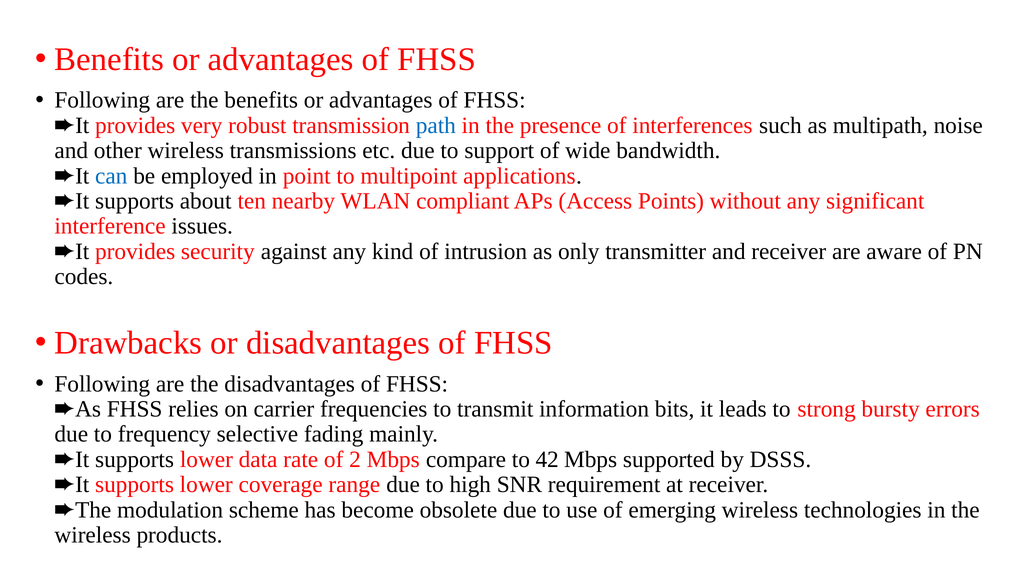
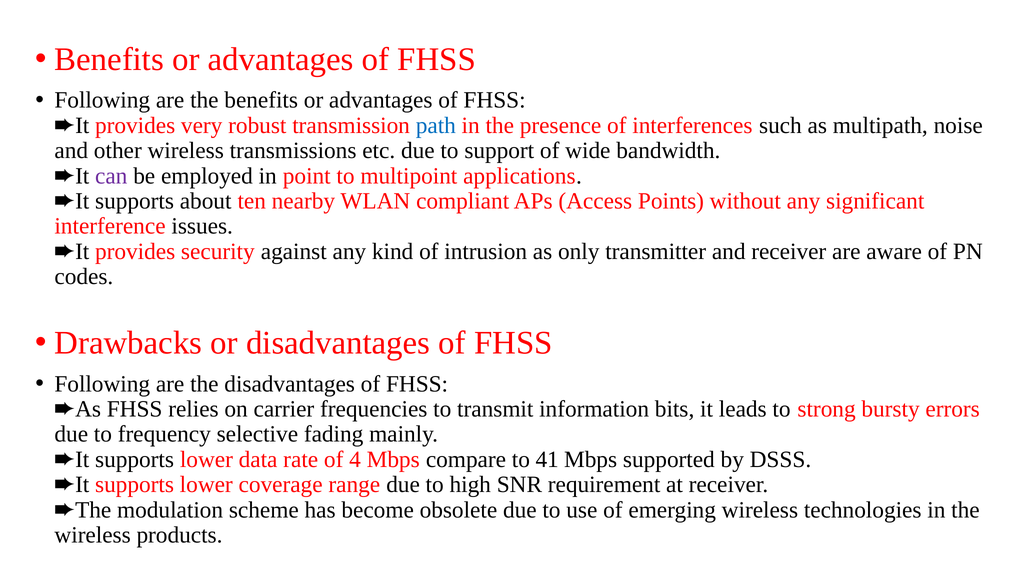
can colour: blue -> purple (111, 176)
2: 2 -> 4 (355, 460)
42: 42 -> 41 (547, 460)
